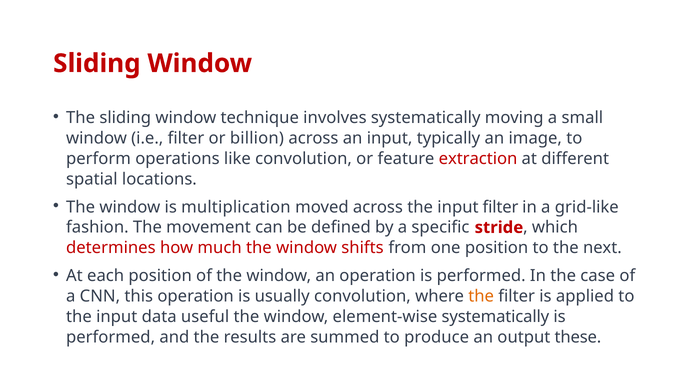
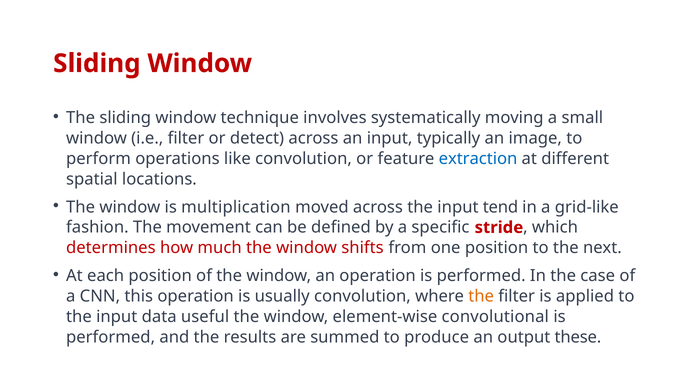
billion: billion -> detect (257, 138)
extraction colour: red -> blue (478, 159)
input filter: filter -> tend (500, 207)
element-wise systematically: systematically -> convolutional (495, 316)
